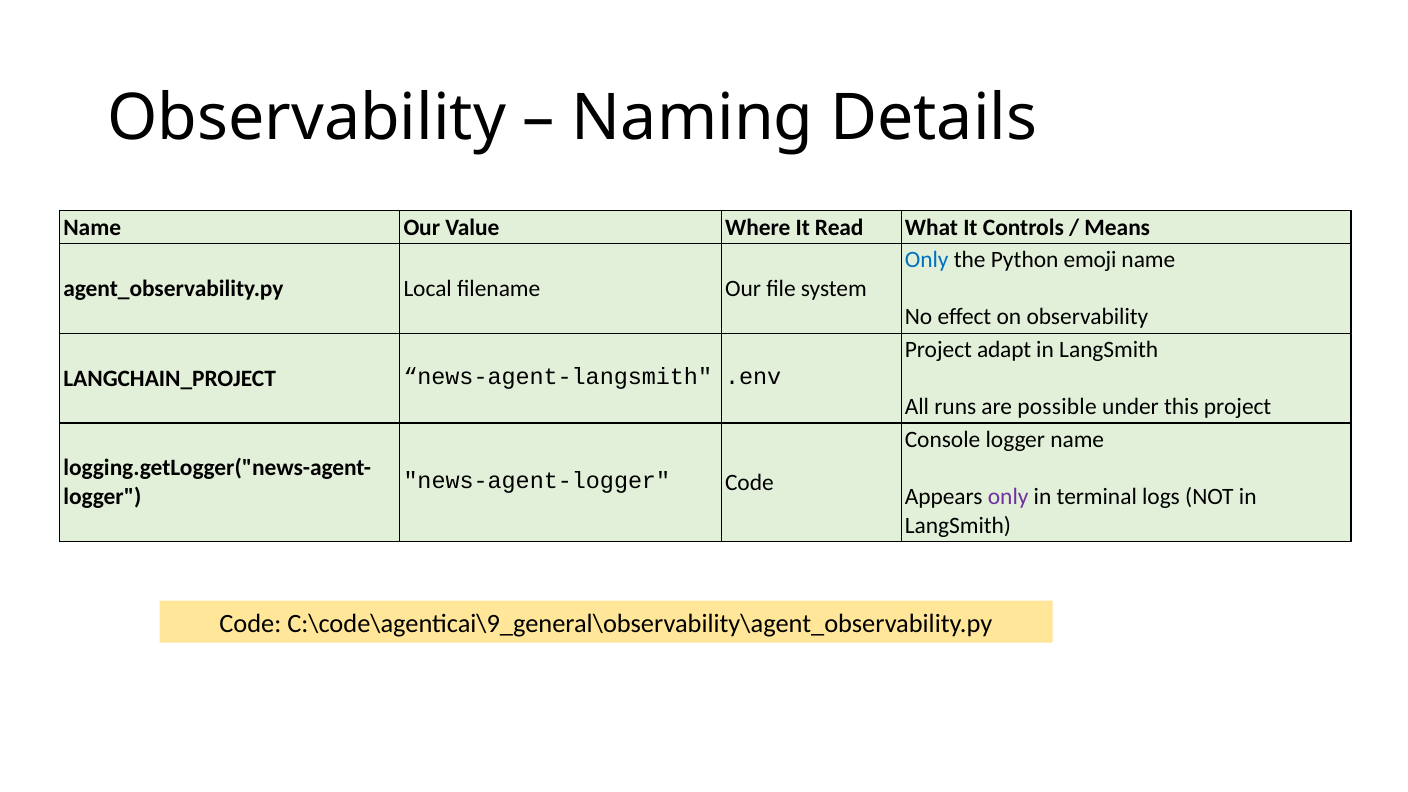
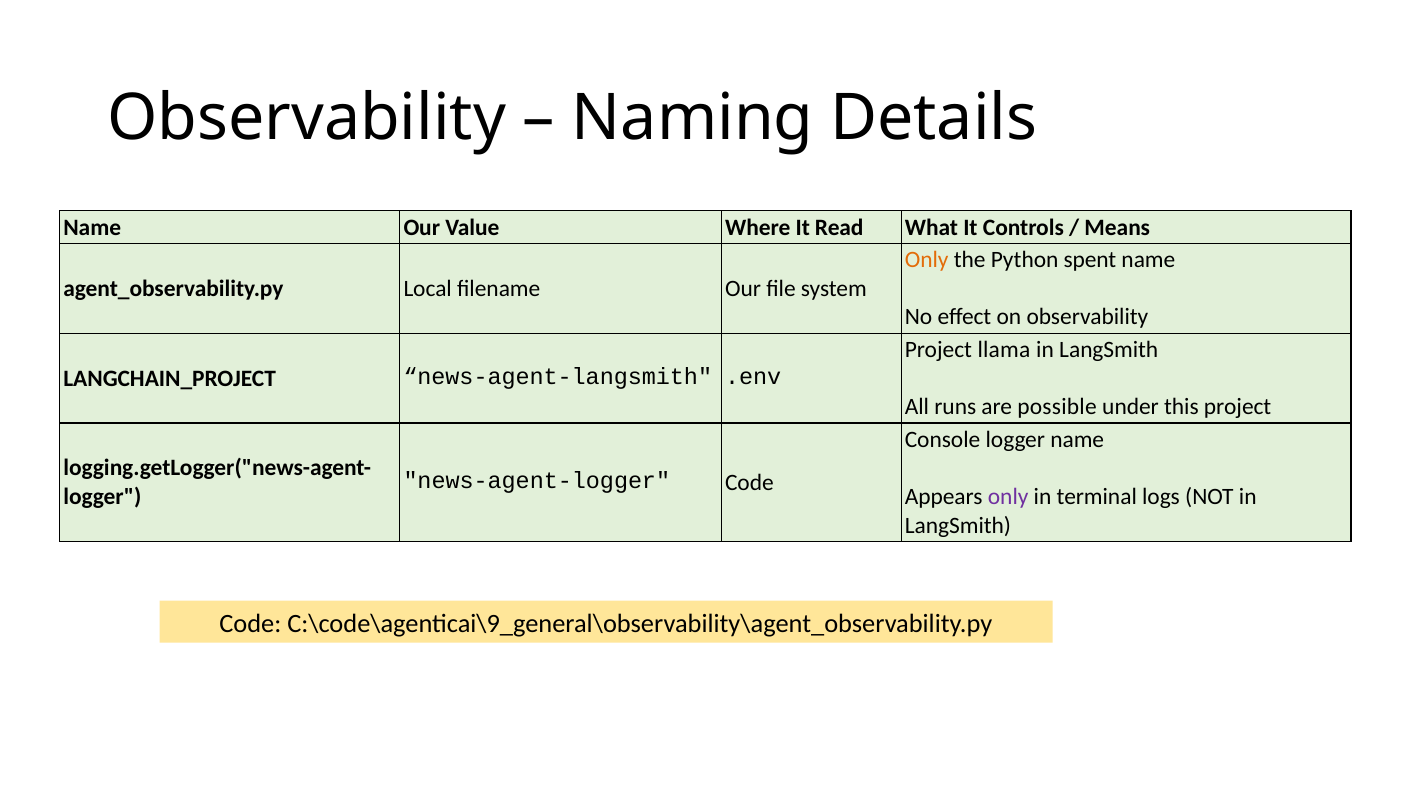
Only colour: blue -> orange (927, 260)
emoji: emoji -> spent (1090, 260)
adapt: adapt -> llama (1004, 350)
